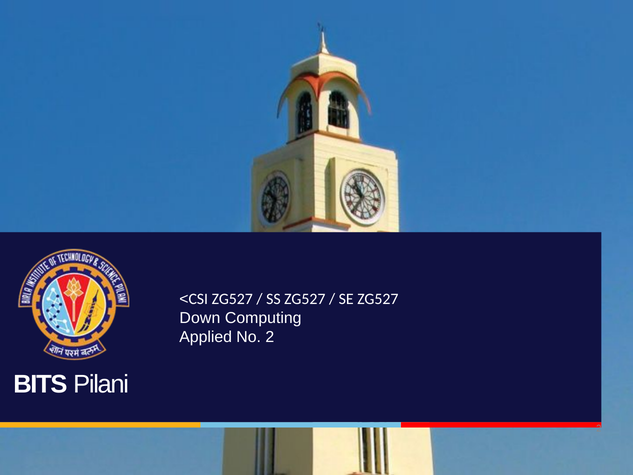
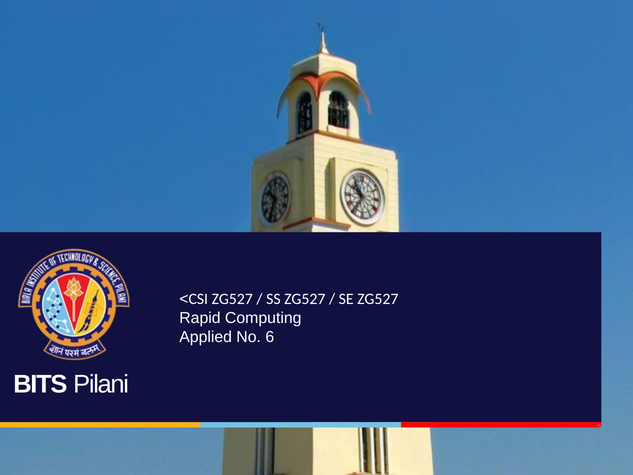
Down: Down -> Rapid (200, 318)
No 2: 2 -> 6 (270, 337)
